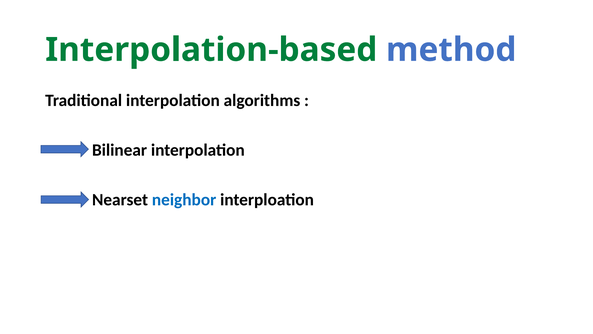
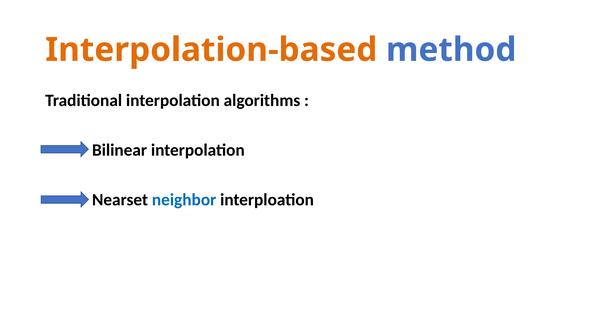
Interpolation-based colour: green -> orange (211, 50)
